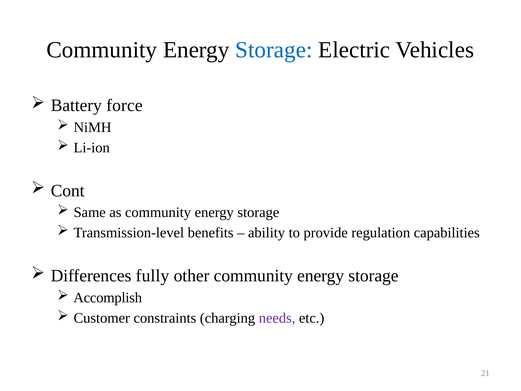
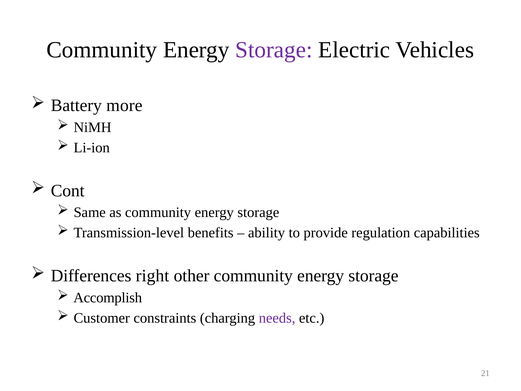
Storage colour: blue -> purple (274, 50)
force: force -> more (124, 105)
fully: fully -> right (152, 276)
